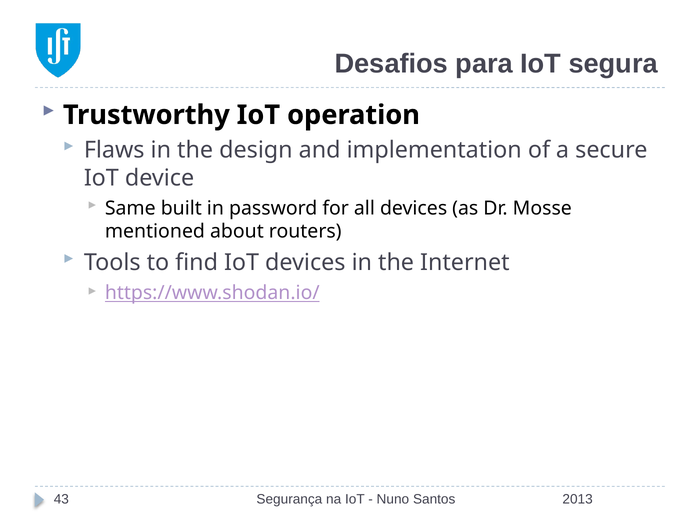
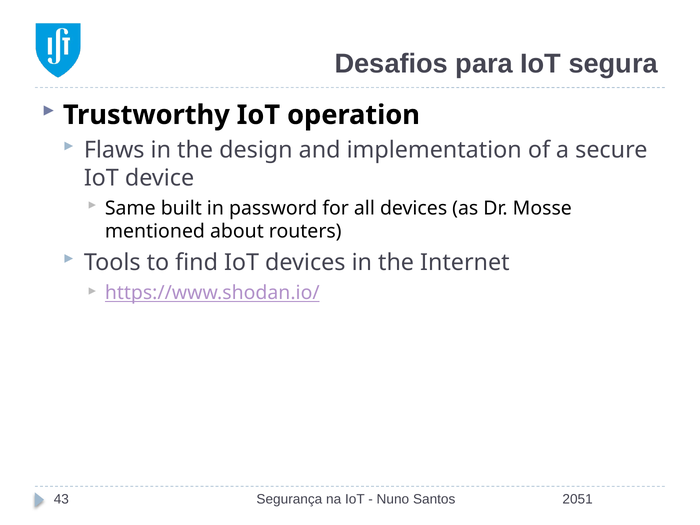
2013: 2013 -> 2051 (578, 499)
